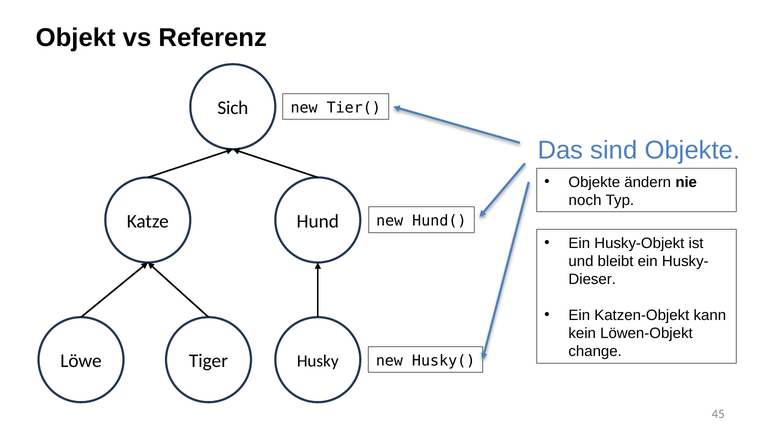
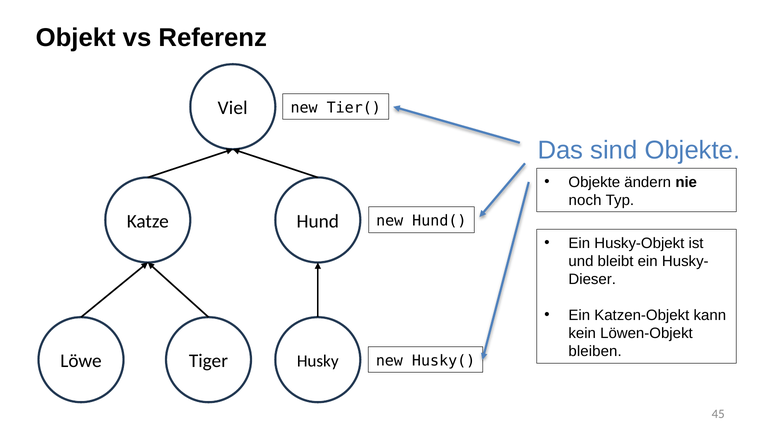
Sich: Sich -> Viel (233, 108)
change: change -> bleiben (595, 351)
